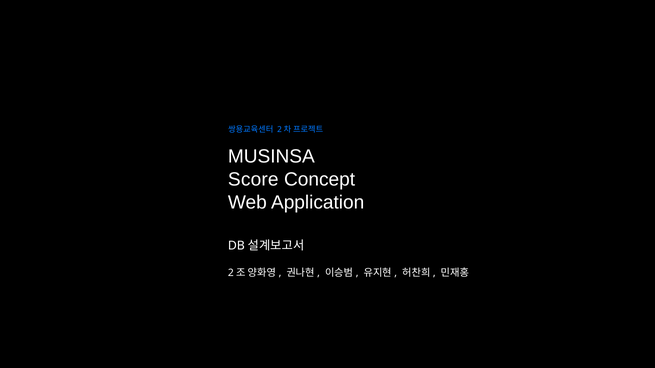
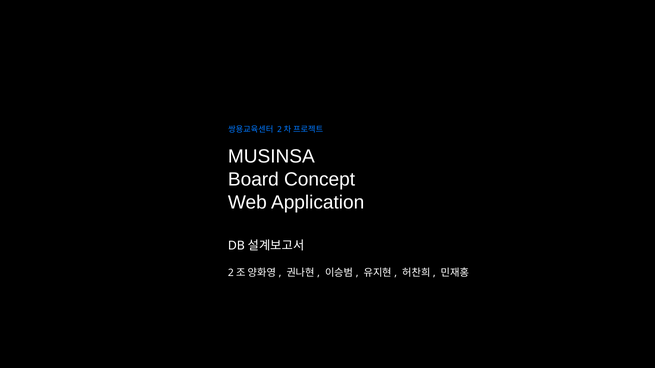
Score: Score -> Board (253, 180)
